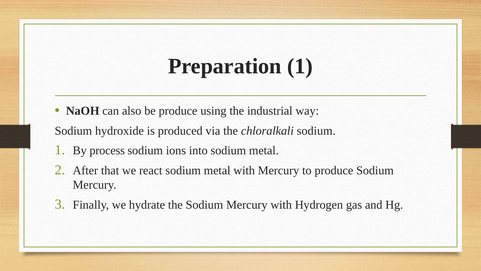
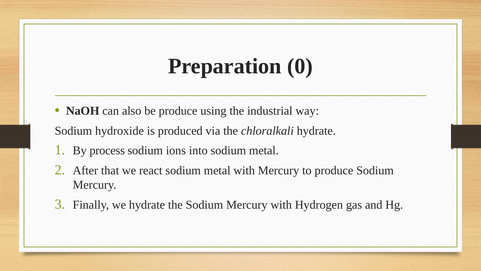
Preparation 1: 1 -> 0 (300, 66)
chloralkali sodium: sodium -> hydrate (316, 131)
